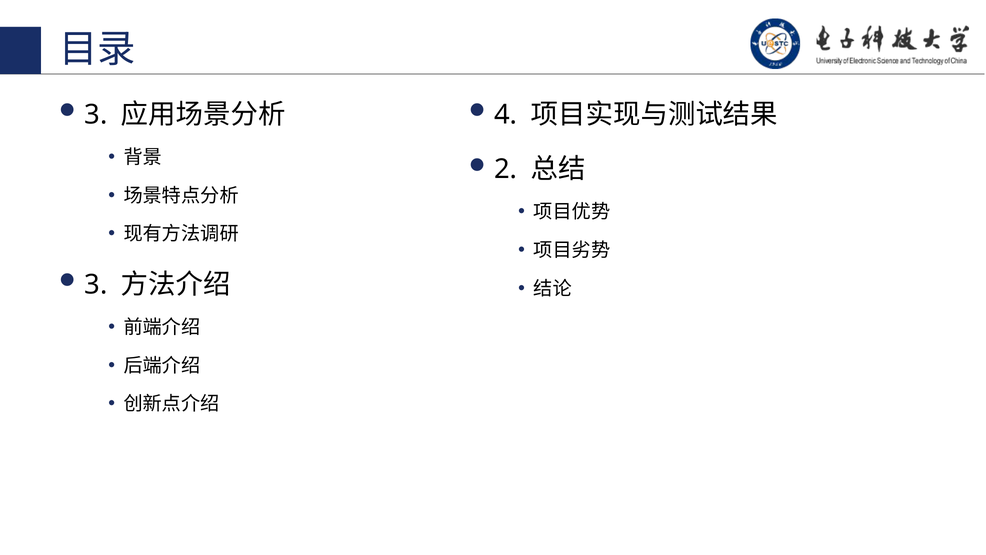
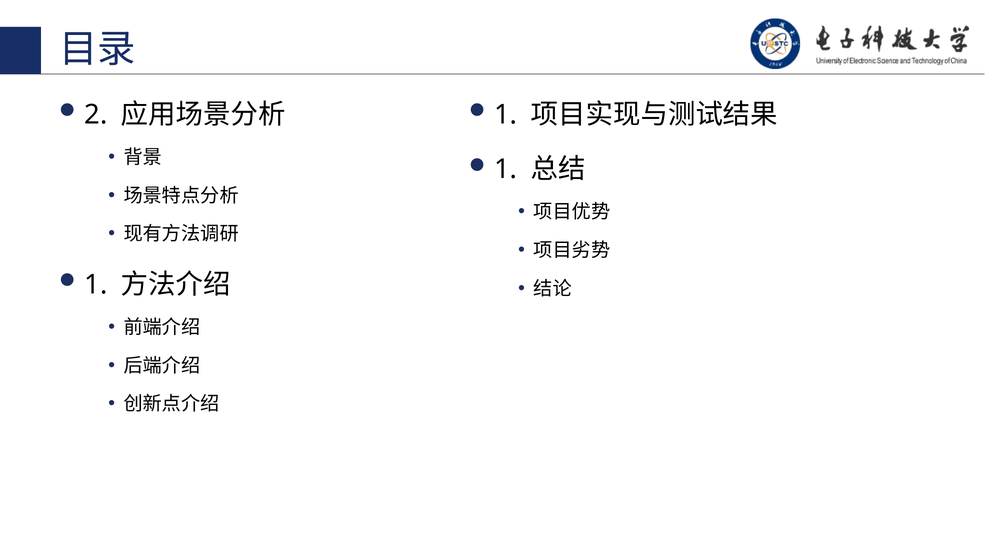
3: 3 -> 2 (96, 115)
4: 4 -> 1 (506, 115)
2: 2 -> 1 (506, 169)
3: 3 -> 1 (96, 284)
